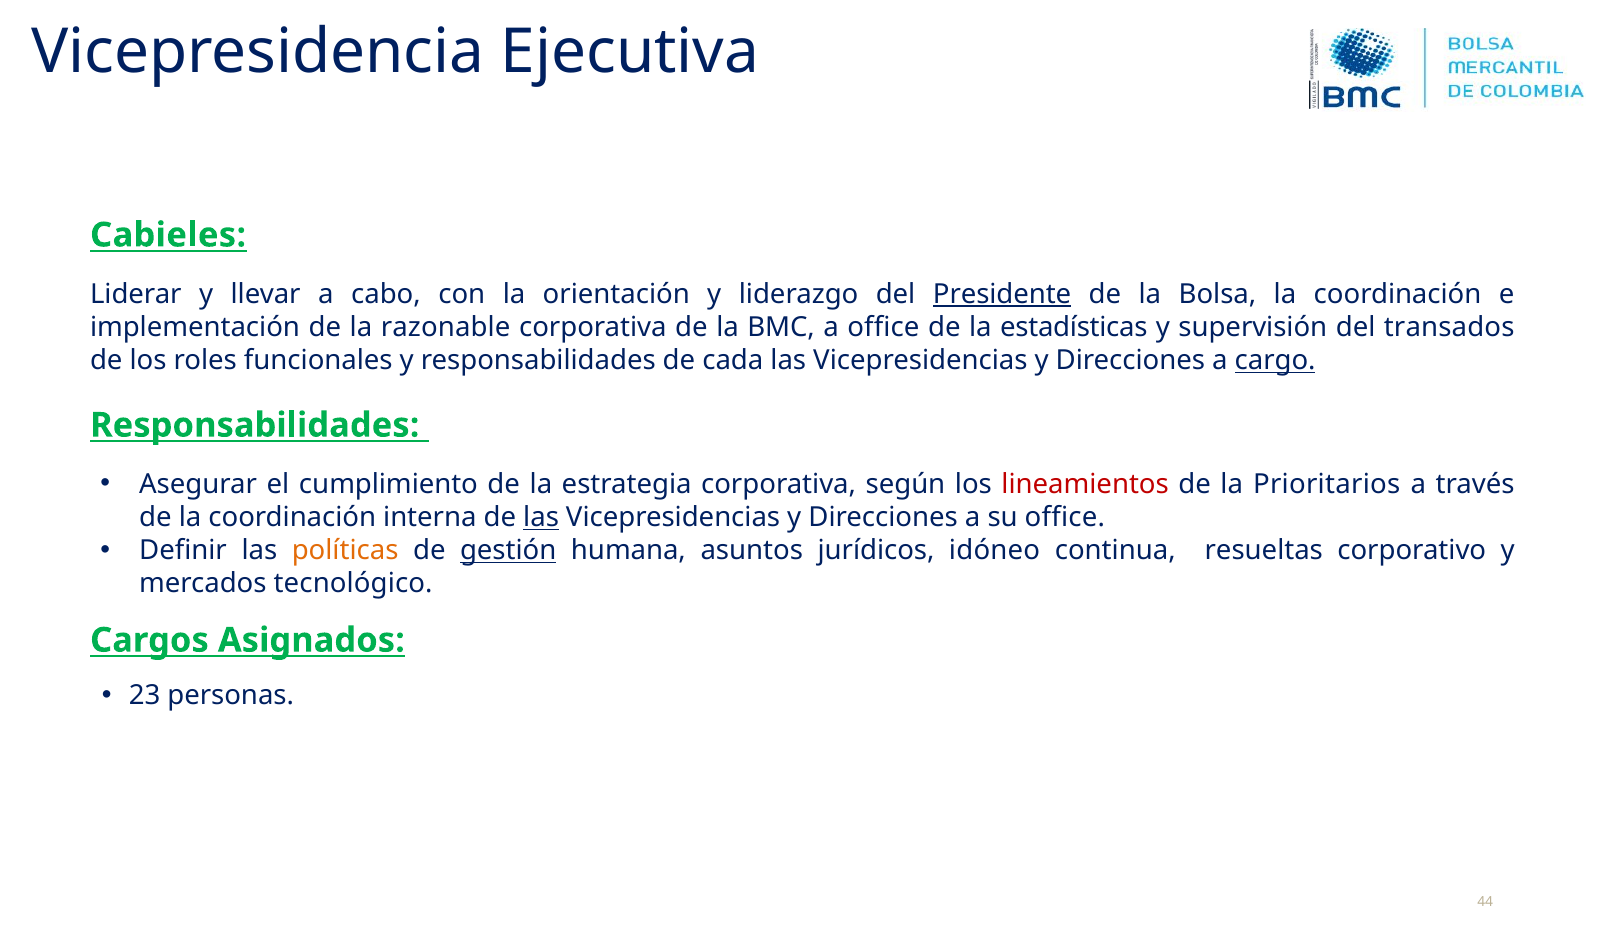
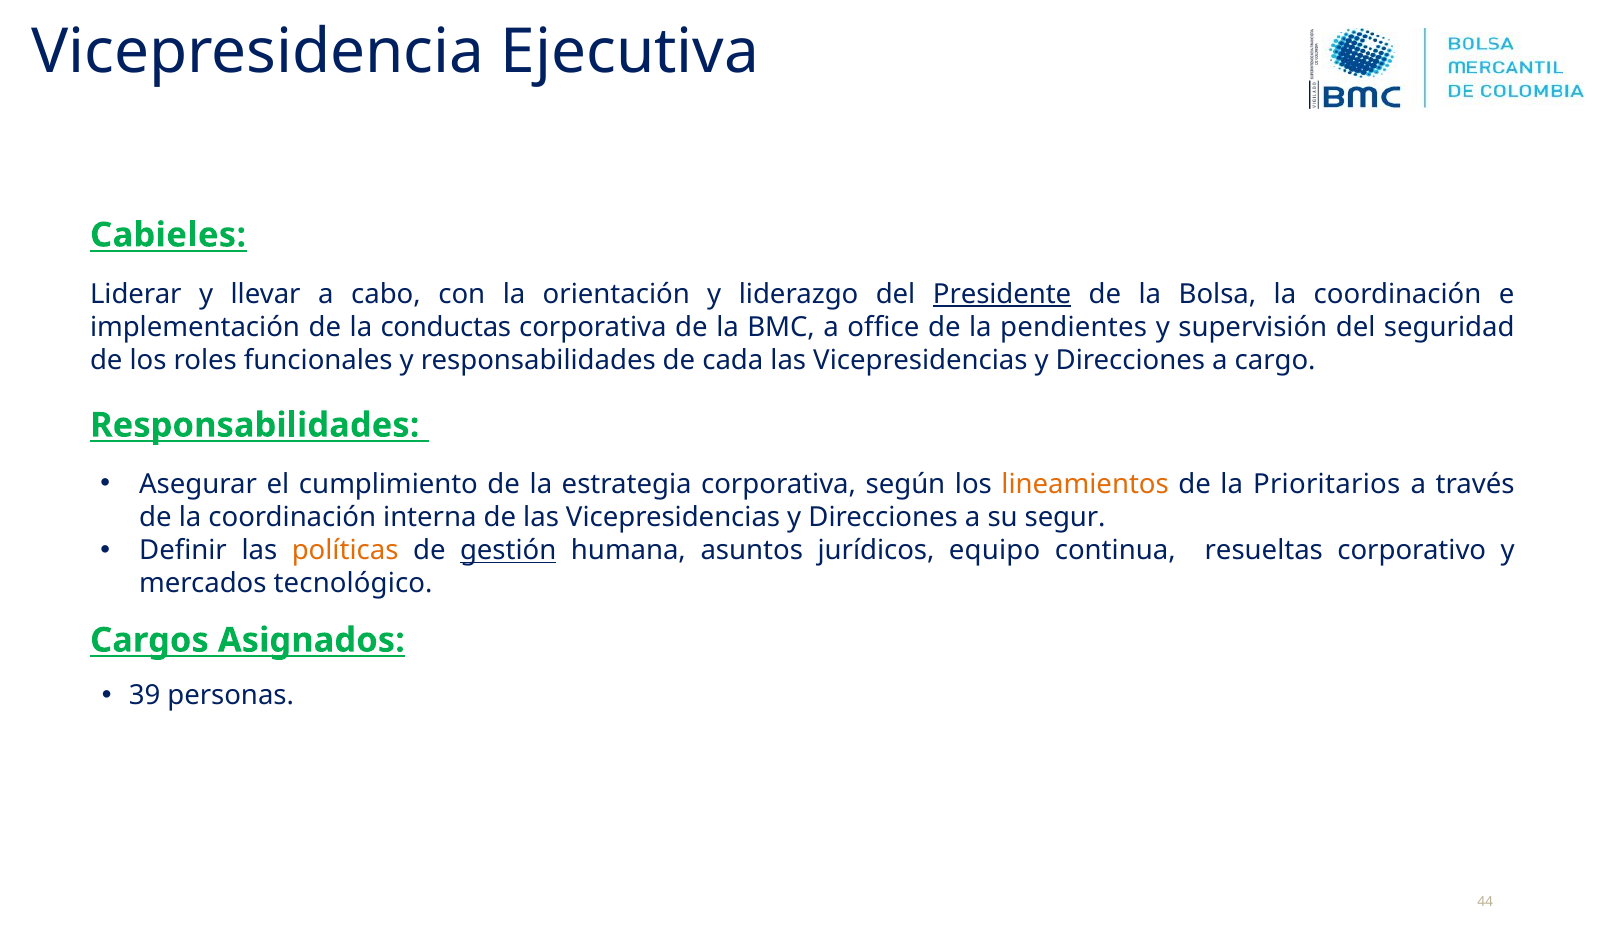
razonable: razonable -> conductas (446, 327)
estadísticas: estadísticas -> pendientes (1074, 327)
transados: transados -> seguridad (1449, 327)
cargo underline: present -> none (1275, 360)
lineamientos colour: red -> orange (1085, 484)
las underline: present -> none (541, 517)
su office: office -> segur (1065, 517)
idóneo: idóneo -> equipo (995, 550)
23: 23 -> 39 (145, 695)
